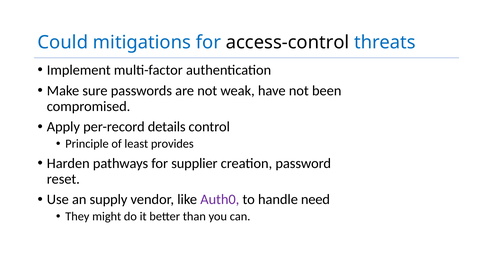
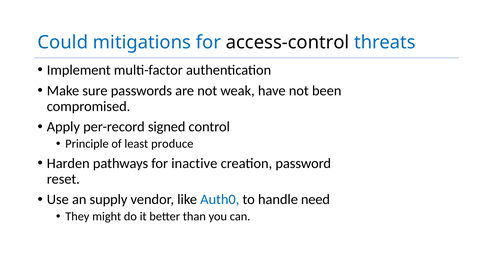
details: details -> signed (167, 127)
provides: provides -> produce (172, 144)
supplier: supplier -> inactive (194, 164)
Auth0 colour: purple -> blue (220, 200)
